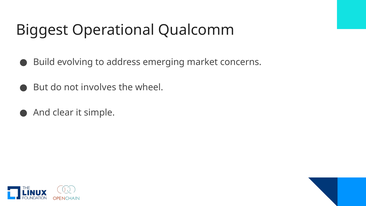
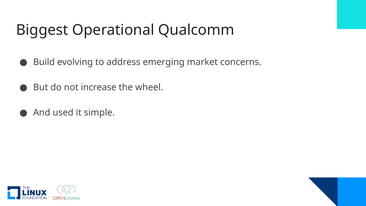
involves: involves -> increase (99, 87)
clear: clear -> used (63, 113)
